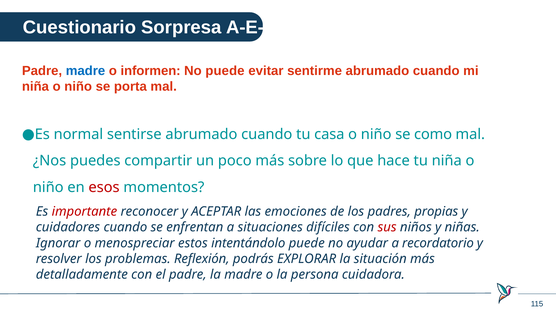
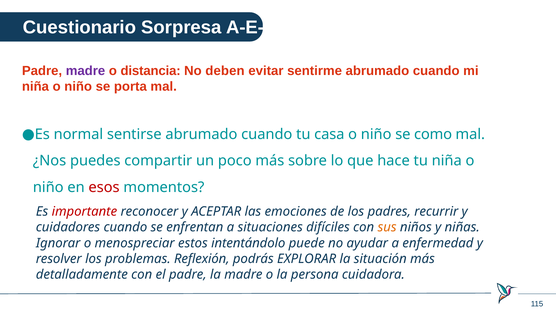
madre colour: blue -> purple (85, 71)
informen: informen -> distancia (151, 71)
No puede: puede -> deben (225, 71)
propias: propias -> recurrir (436, 211)
sus colour: red -> orange (387, 227)
recordatorio: recordatorio -> enfermedad (438, 243)
